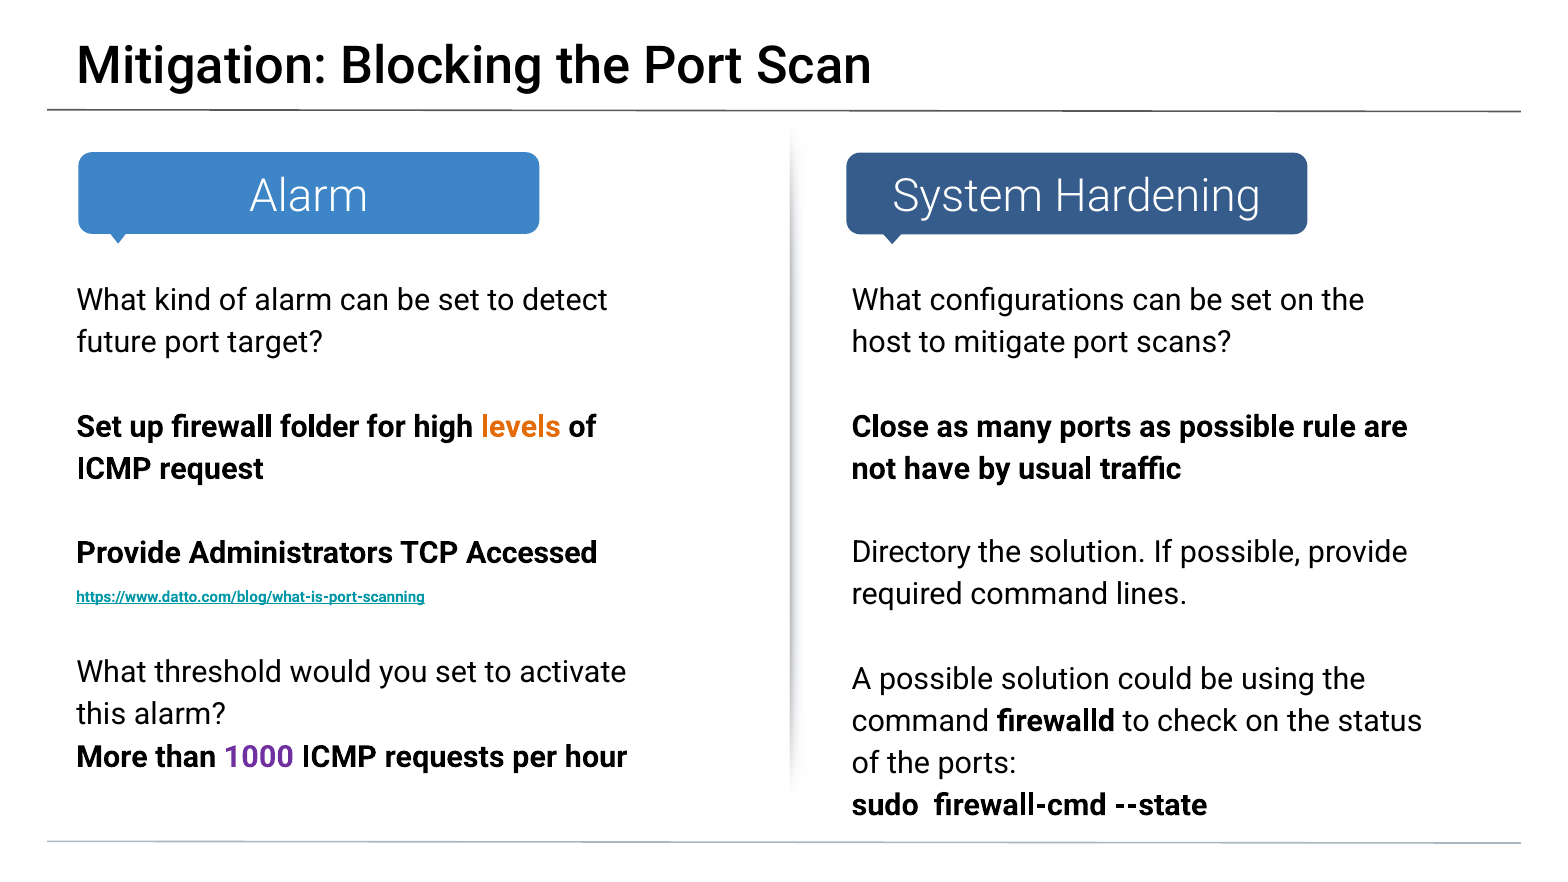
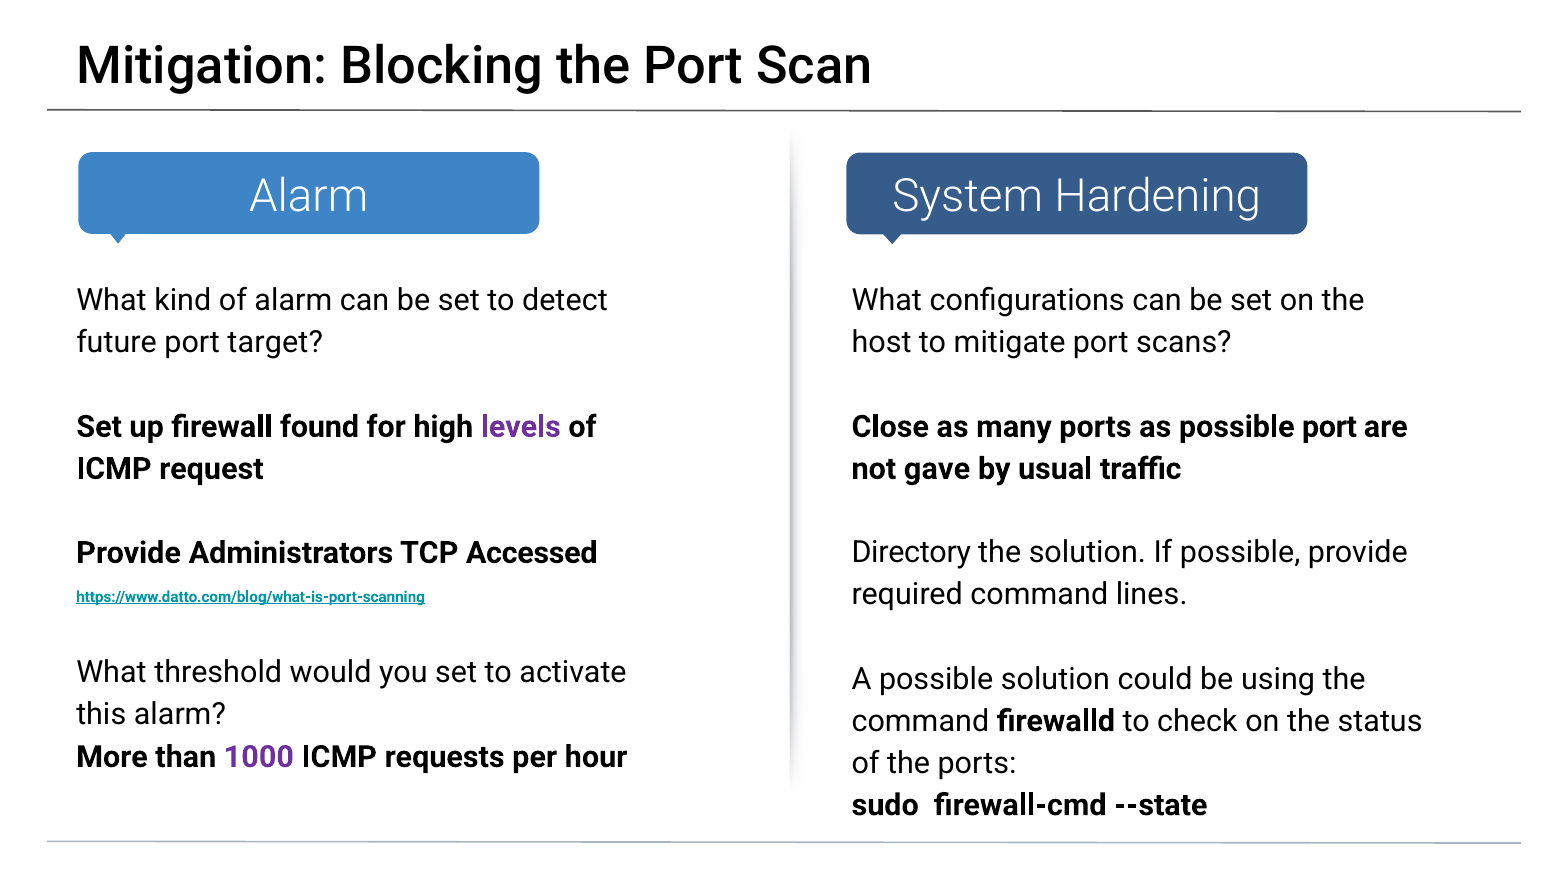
folder: folder -> found (320, 427)
levels colour: orange -> purple (521, 427)
possible rule: rule -> port (1329, 427)
have: have -> gave (937, 469)
